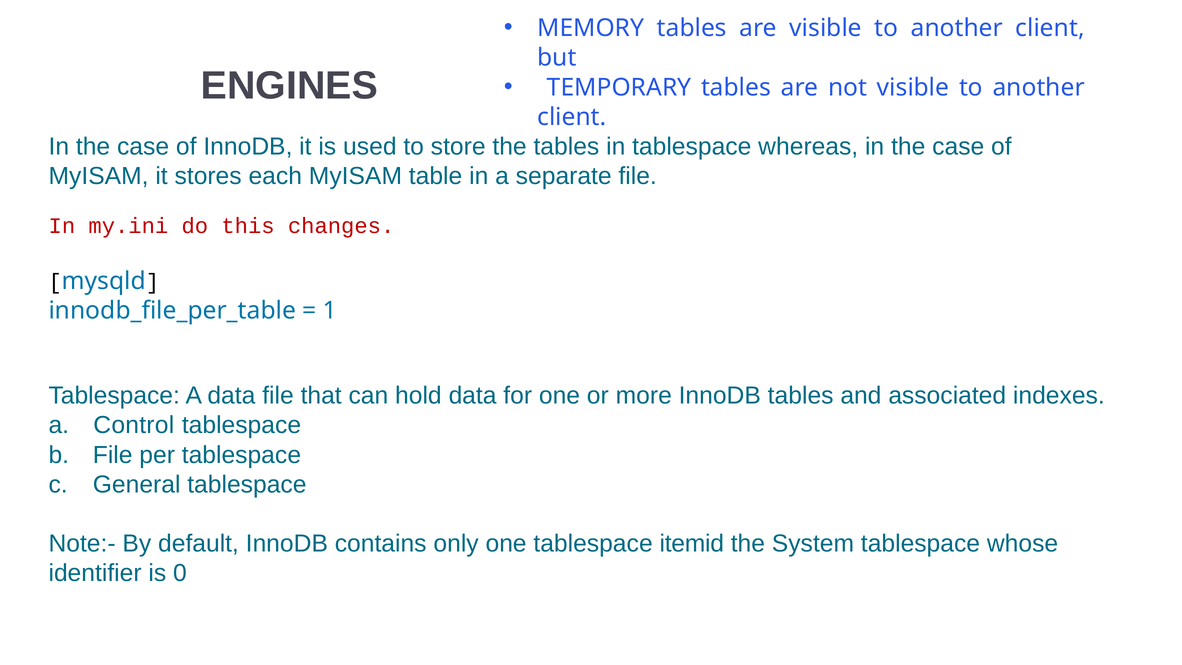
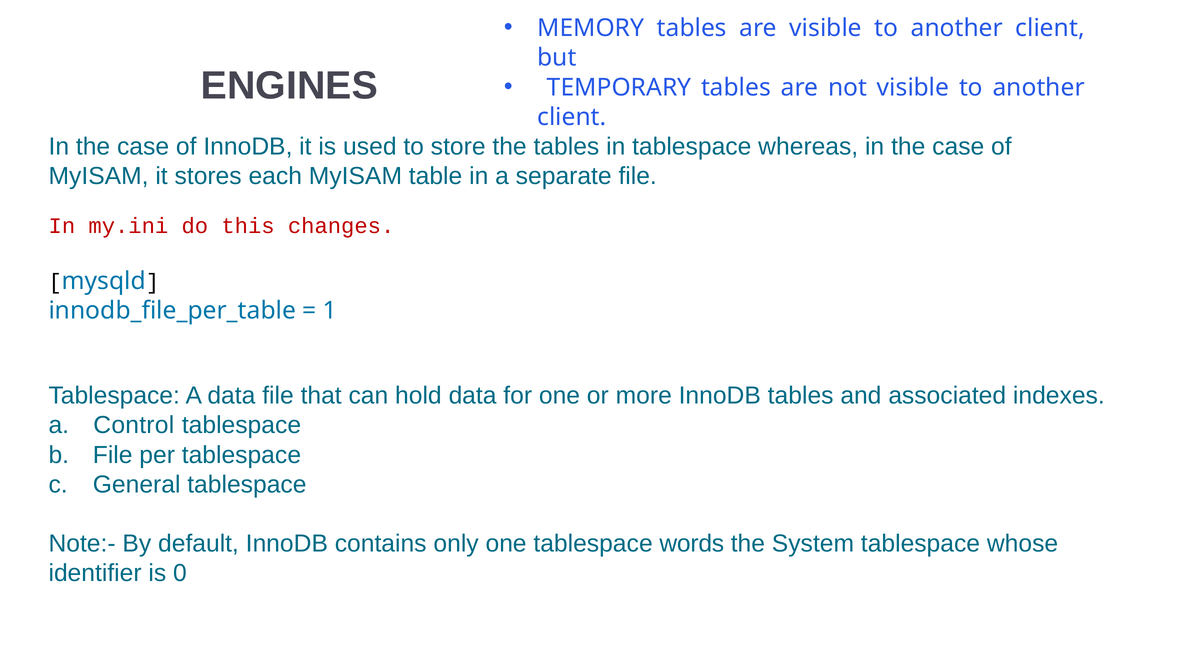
itemid: itemid -> words (692, 544)
